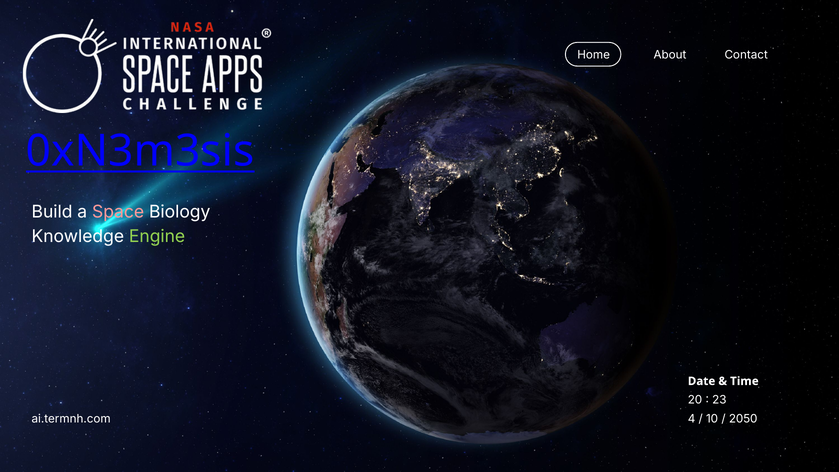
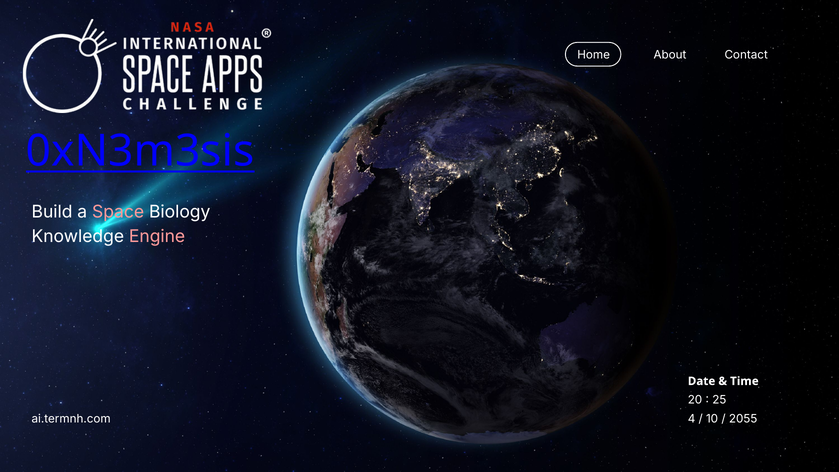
Engine colour: light green -> pink (157, 236)
23: 23 -> 25 (719, 400)
2050: 2050 -> 2055 (743, 419)
